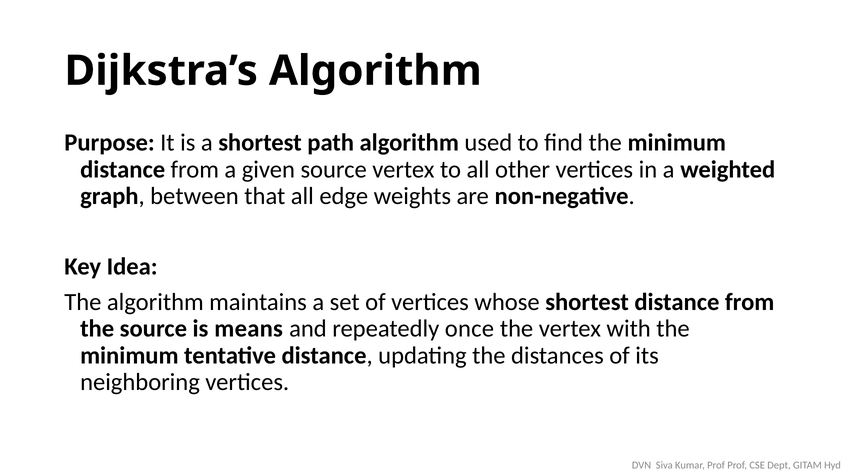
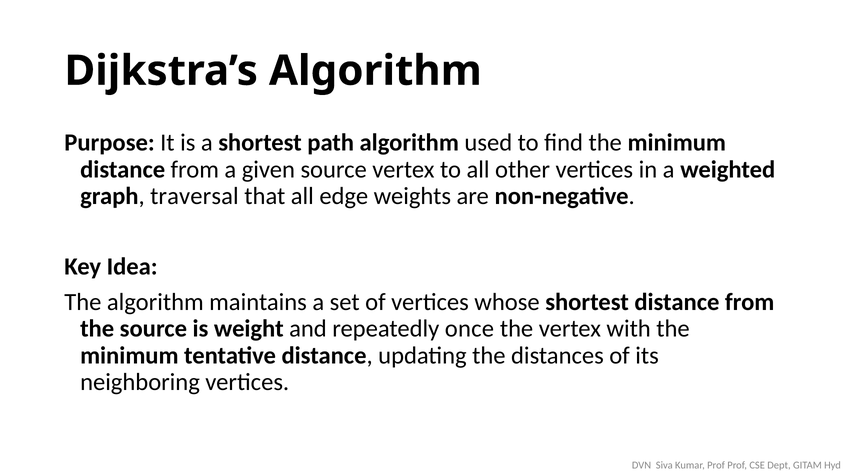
between: between -> traversal (194, 196)
means: means -> weight (249, 329)
